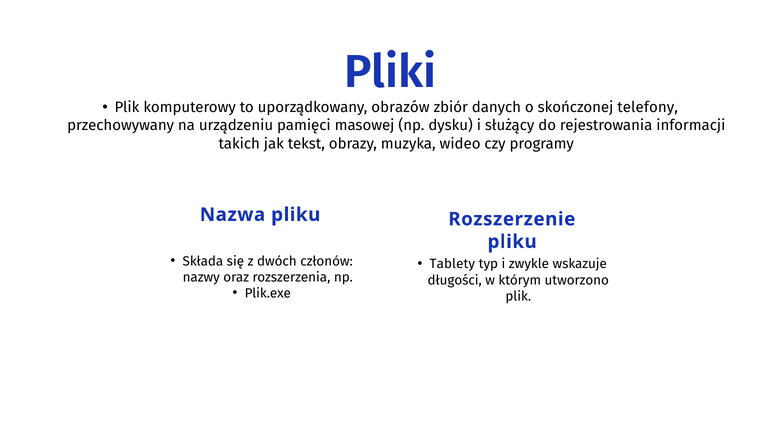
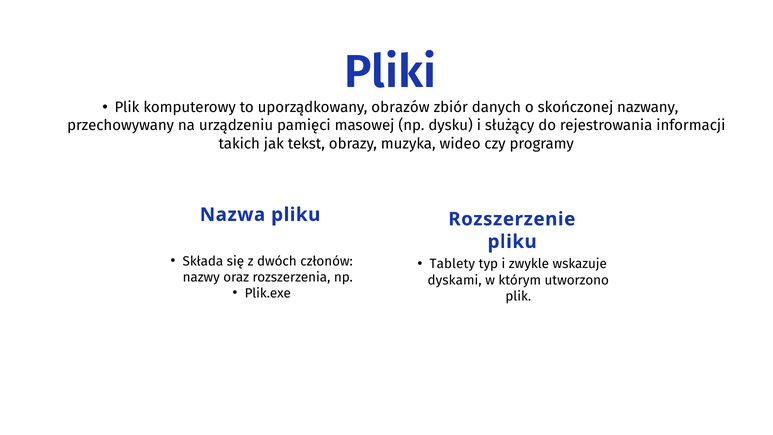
telefony: telefony -> nazwany (648, 107)
długości: długości -> dyskami (455, 280)
